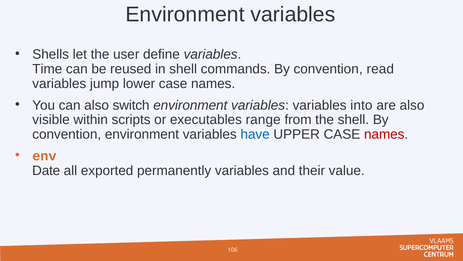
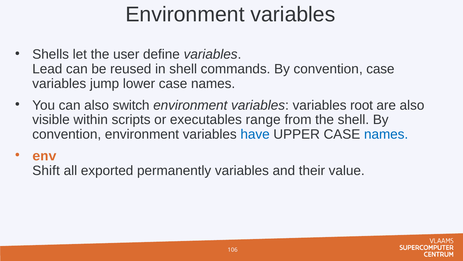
Time: Time -> Lead (47, 69)
convention read: read -> case (380, 69)
into: into -> root (362, 105)
names colour: red -> blue (386, 134)
Date: Date -> Shift (46, 170)
